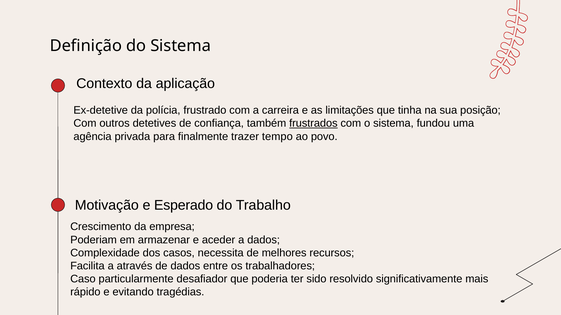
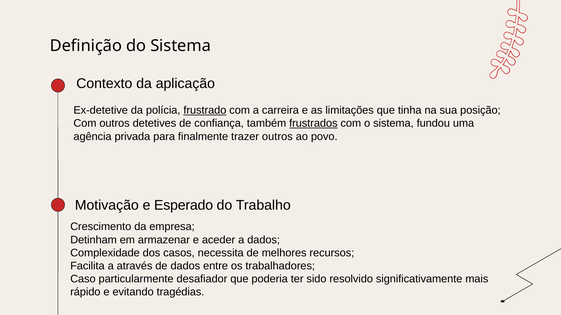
frustrado underline: none -> present (205, 111)
trazer tempo: tempo -> outros (277, 137)
Poderiam: Poderiam -> Detinham (94, 240)
